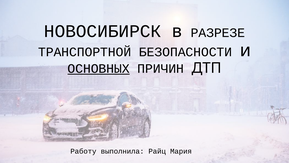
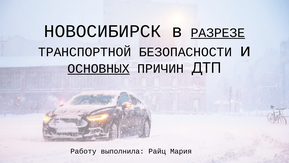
РАЗРЕЗЕ underline: none -> present (218, 33)
